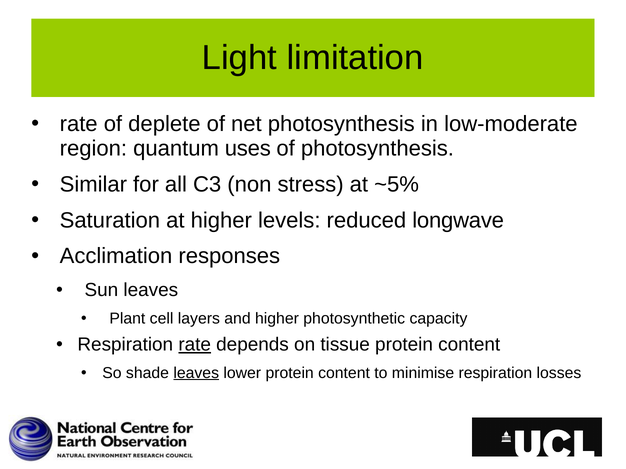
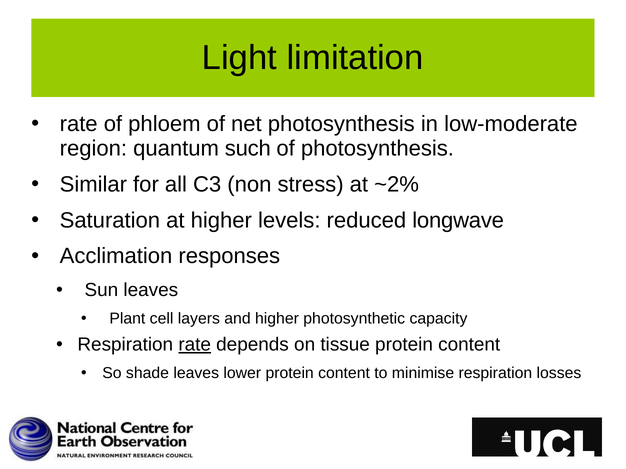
deplete: deplete -> phloem (164, 124)
uses: uses -> such (248, 149)
~5%: ~5% -> ~2% (397, 185)
leaves underline: present -> none (196, 373)
